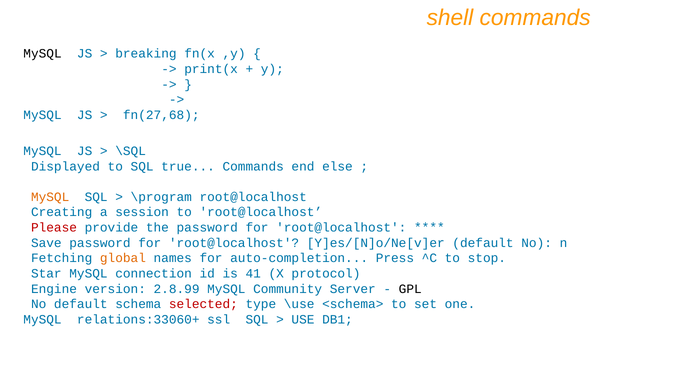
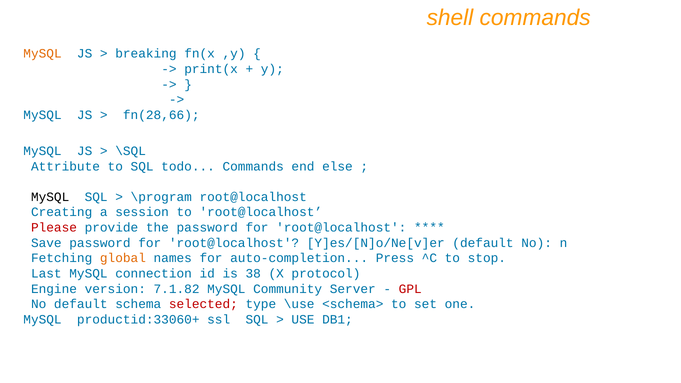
MySQL colour: black -> orange (43, 54)
fn(27,68: fn(27,68 -> fn(28,66 (161, 115)
Displayed: Displayed -> Attribute (65, 166)
true: true -> todo (188, 166)
MySQL colour: orange -> black (50, 197)
Star: Star -> Last (46, 274)
41: 41 -> 38 (253, 274)
2.8.99: 2.8.99 -> 7.1.82 (177, 289)
GPL colour: black -> red (410, 289)
relations:33060+: relations:33060+ -> productid:33060+ (138, 320)
